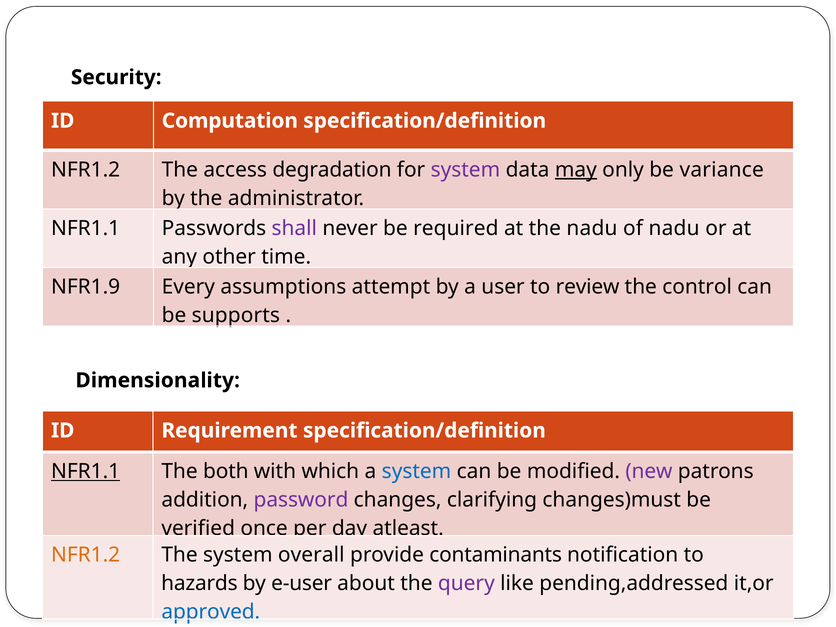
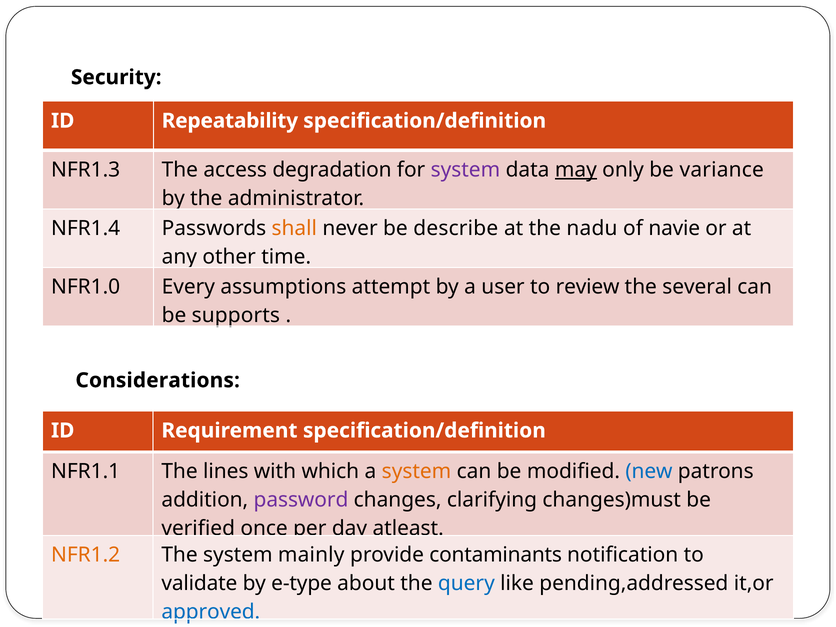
Computation: Computation -> Repeatability (230, 121)
NFR1.2: NFR1.2 -> NFR1.3 (86, 170)
NFR1.1: NFR1.1 -> NFR1.4 (86, 228)
shall colour: purple -> orange (294, 228)
required: required -> describe (456, 228)
of nadu: nadu -> navie (674, 228)
NFR1.9: NFR1.9 -> NFR1.0 (86, 287)
control: control -> several (697, 287)
Dimensionality: Dimensionality -> Considerations (158, 380)
NFR1.1 underline: present -> none (86, 471)
both: both -> lines (226, 471)
system colour: blue -> orange (417, 471)
new colour: purple -> blue (649, 471)
overall: overall -> mainly (311, 555)
hazards: hazards -> validate (199, 583)
e-user: e-user -> e-type (302, 583)
query colour: purple -> blue (466, 583)
